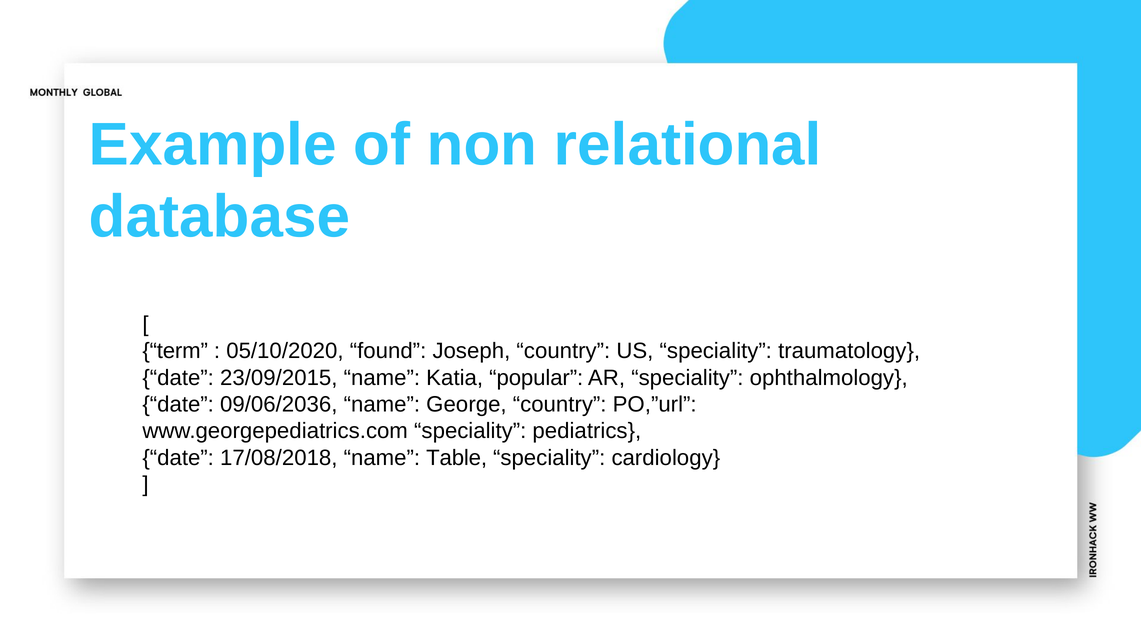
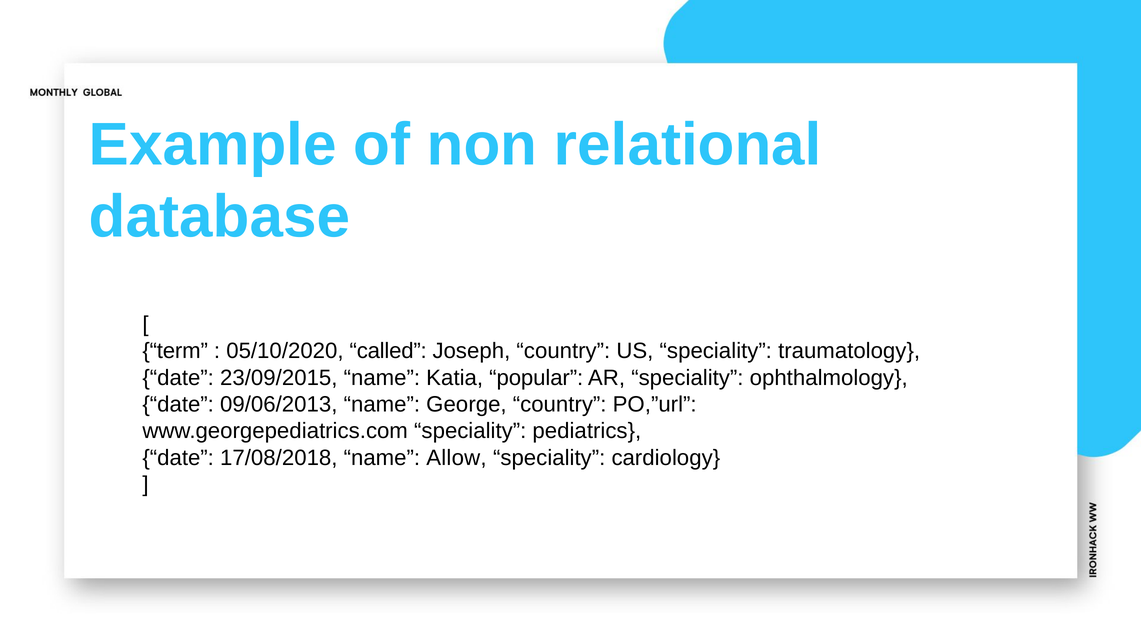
found: found -> called (388, 351)
09/06/2036: 09/06/2036 -> 09/06/2013 (279, 404)
Table: Table -> Allow (456, 458)
